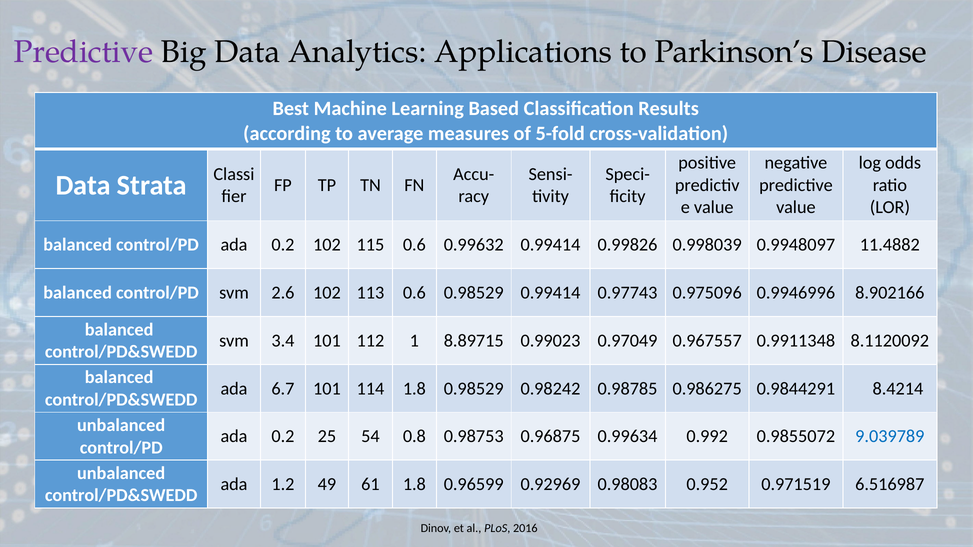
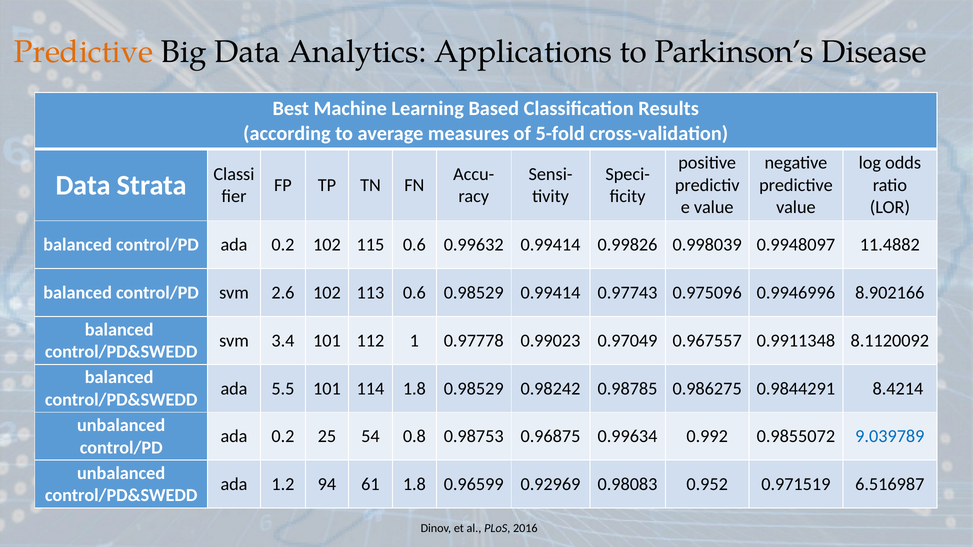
Predictive colour: purple -> orange (84, 52)
8.89715: 8.89715 -> 0.97778 (474, 341)
6.7: 6.7 -> 5.5 (283, 389)
49: 49 -> 94 (327, 485)
